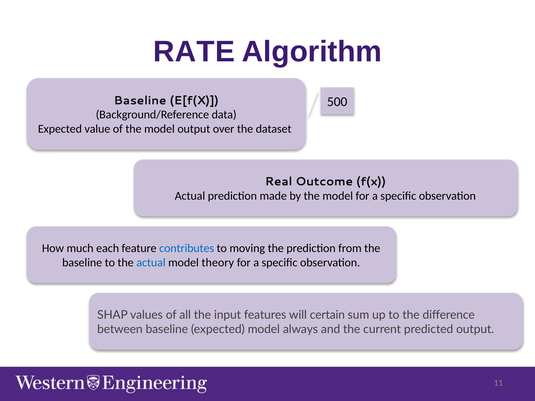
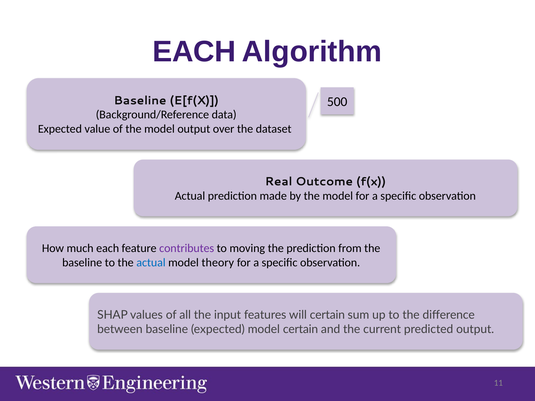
RATE: RATE -> EACH (194, 52)
contributes colour: blue -> purple (187, 249)
model always: always -> certain (301, 329)
